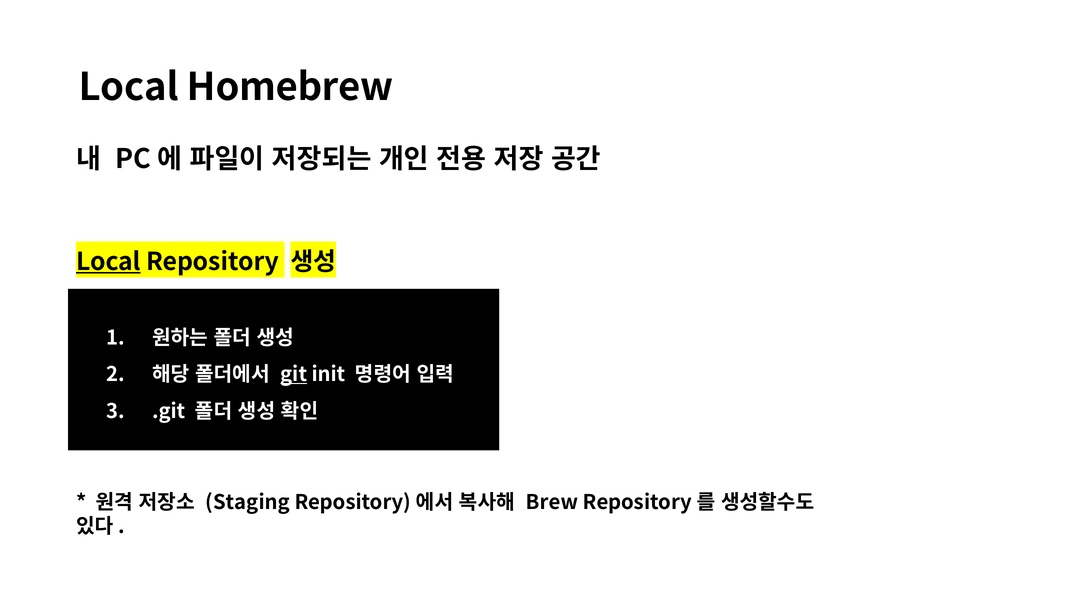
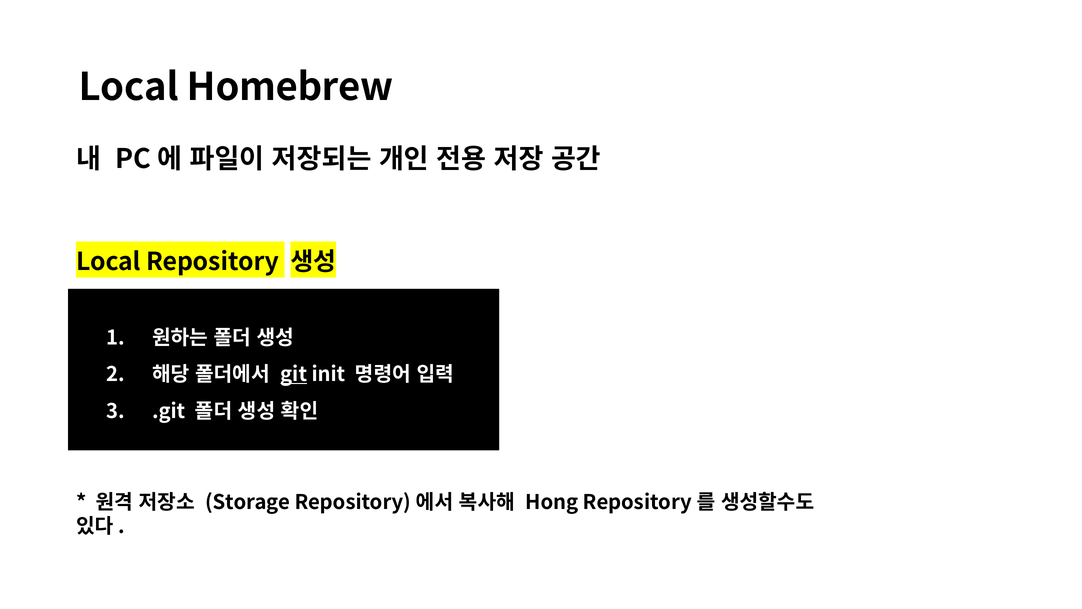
Local underline: present -> none (108, 262)
Staging: Staging -> Storage (248, 502)
Brew: Brew -> Hong (552, 502)
